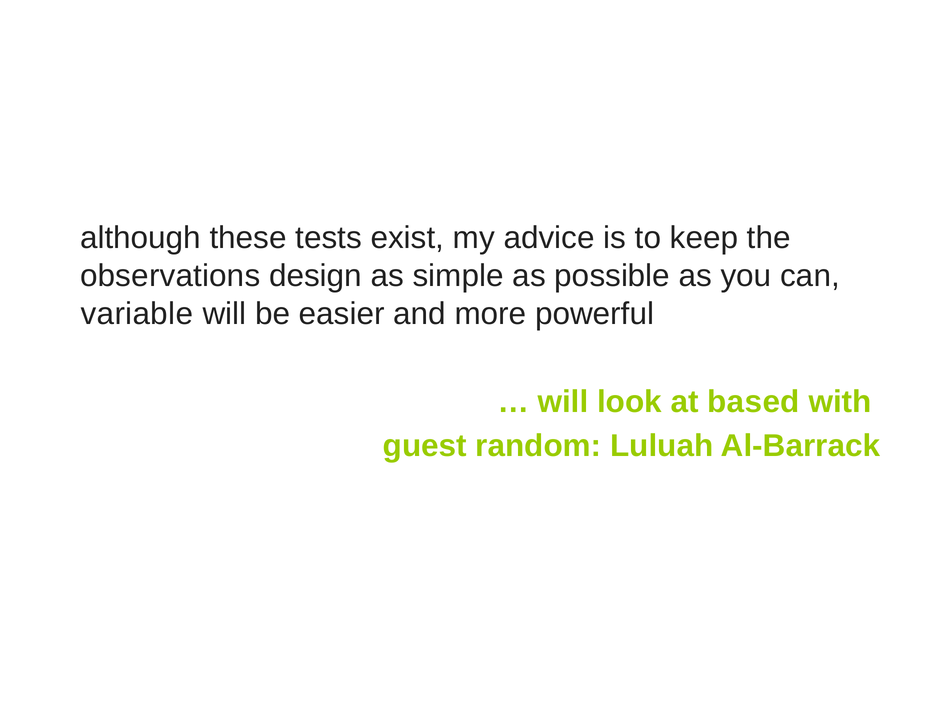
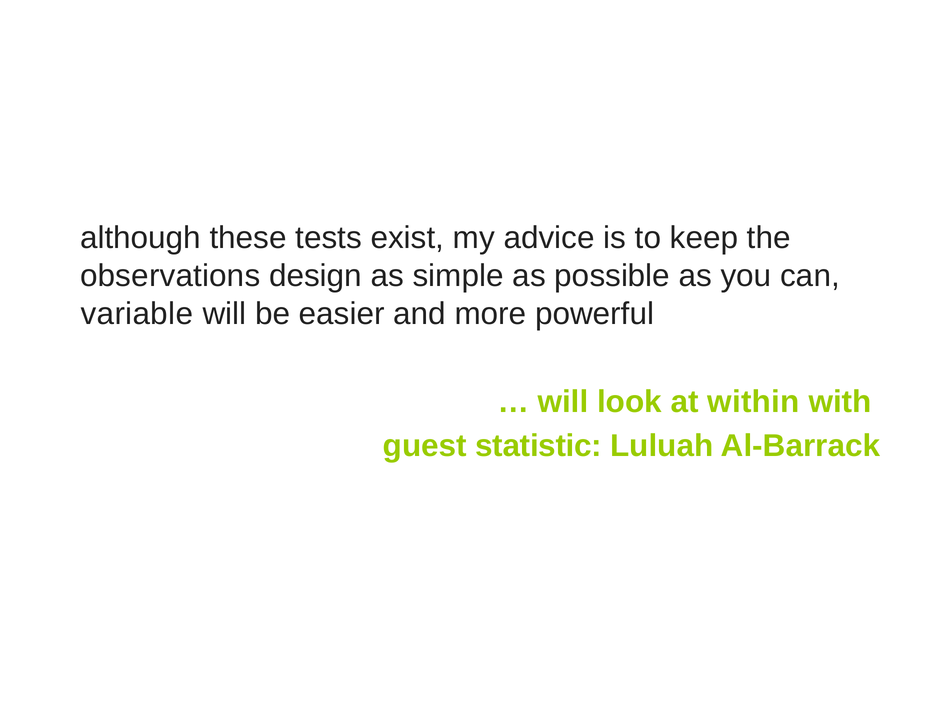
based: based -> within (753, 402)
random: random -> statistic (539, 446)
